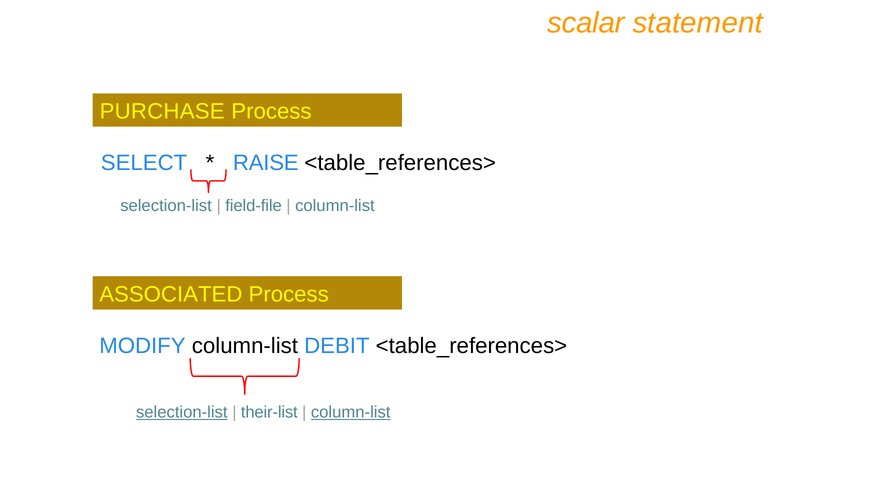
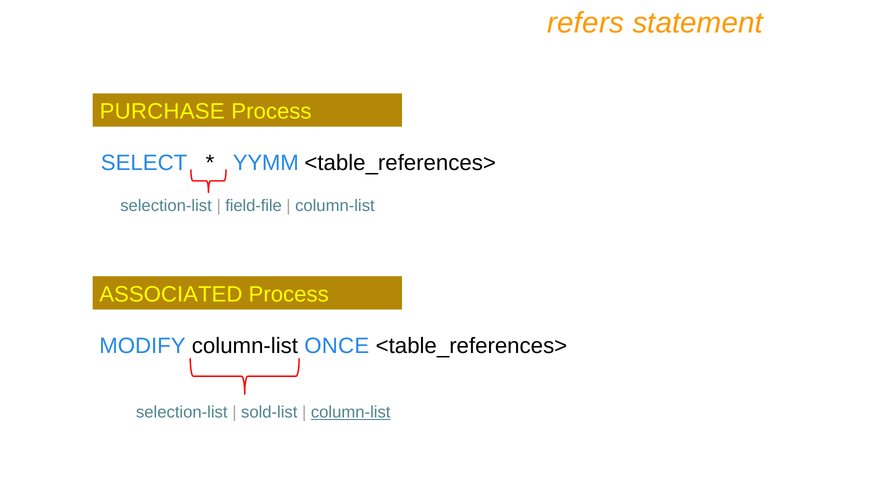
scalar: scalar -> refers (586, 23)
RAISE: RAISE -> YYMM (266, 163)
DEBIT: DEBIT -> ONCE (337, 346)
selection-list underline: present -> none (182, 412)
their-list: their-list -> sold-list (269, 412)
